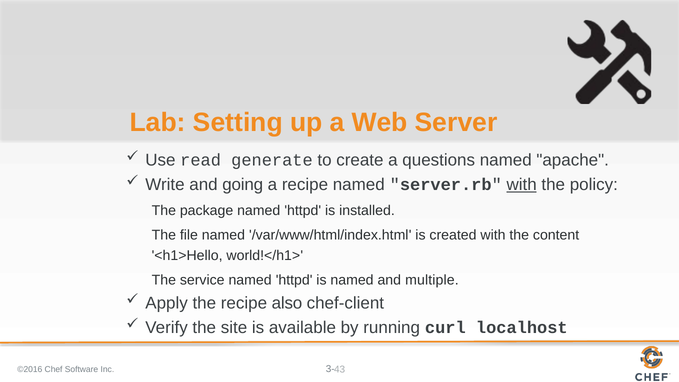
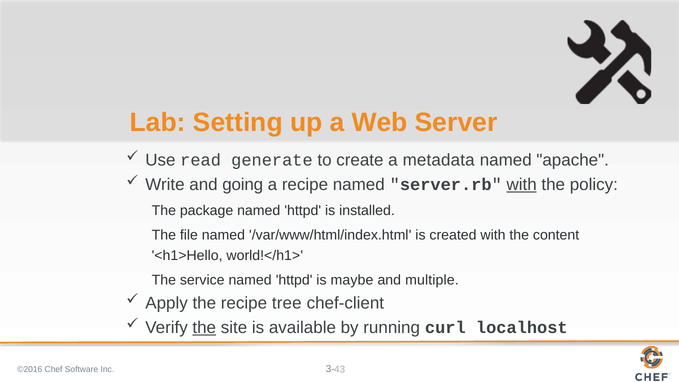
questions: questions -> metadata (439, 160)
is named: named -> maybe (352, 280)
also: also -> tree (287, 303)
the underline: none -> present (204, 327)
